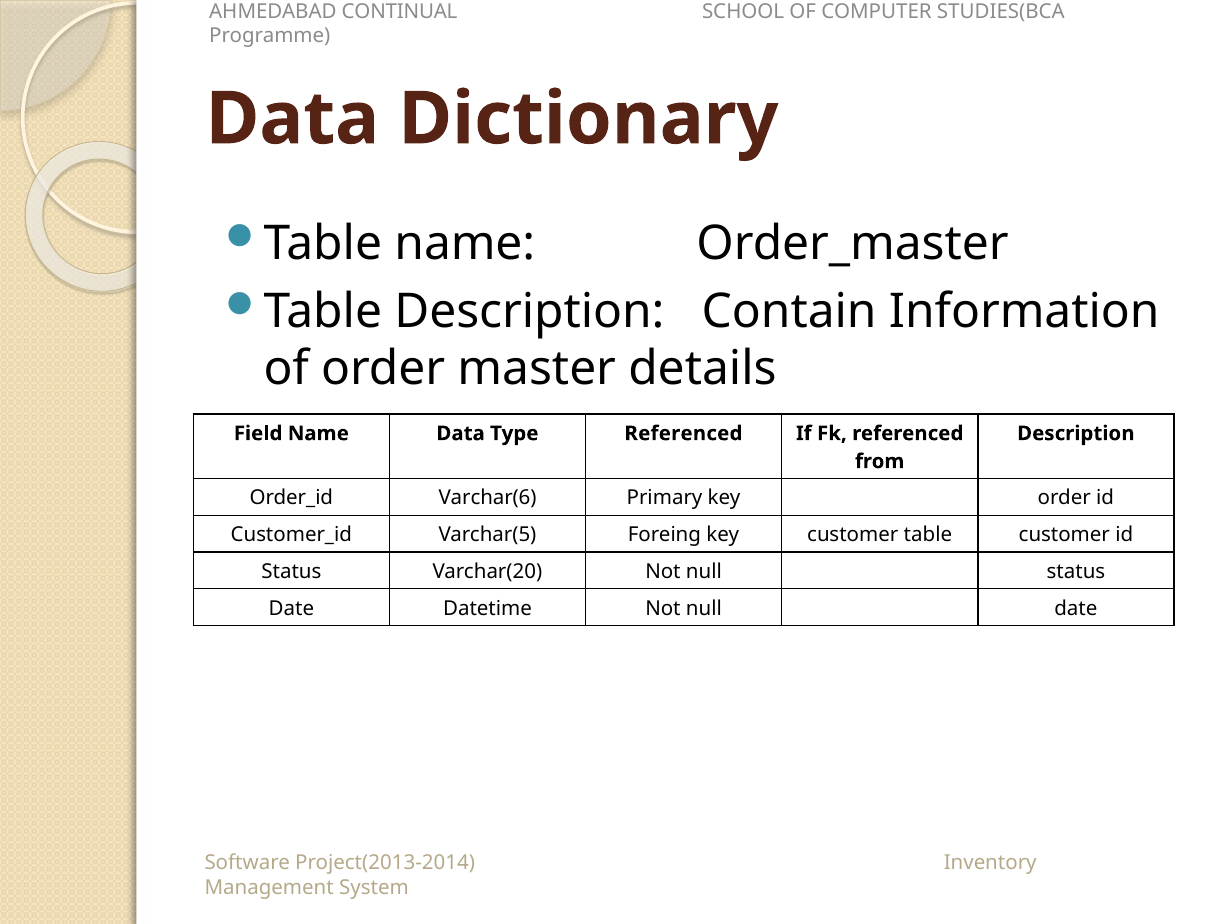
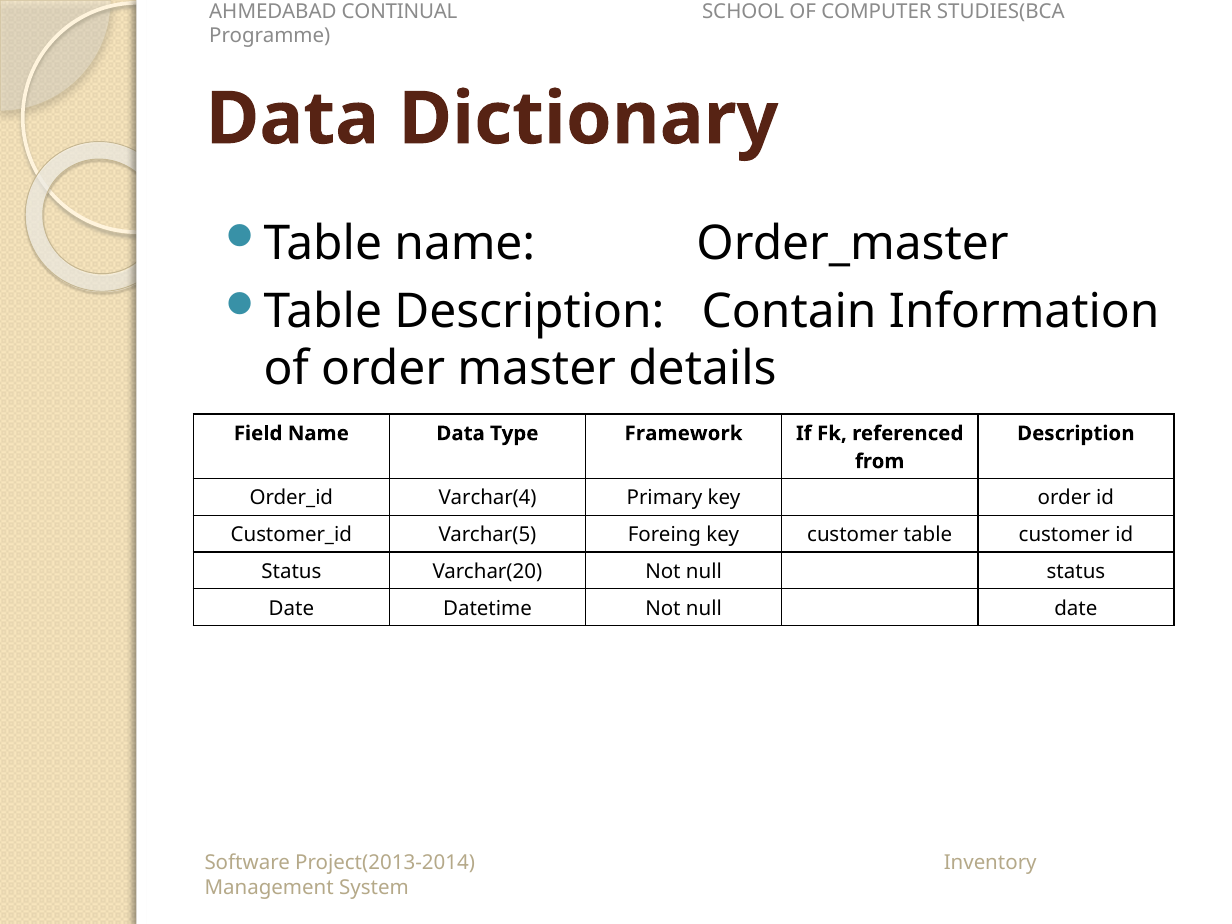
Type Referenced: Referenced -> Framework (684, 433)
Varchar(6: Varchar(6 -> Varchar(4 (487, 498)
